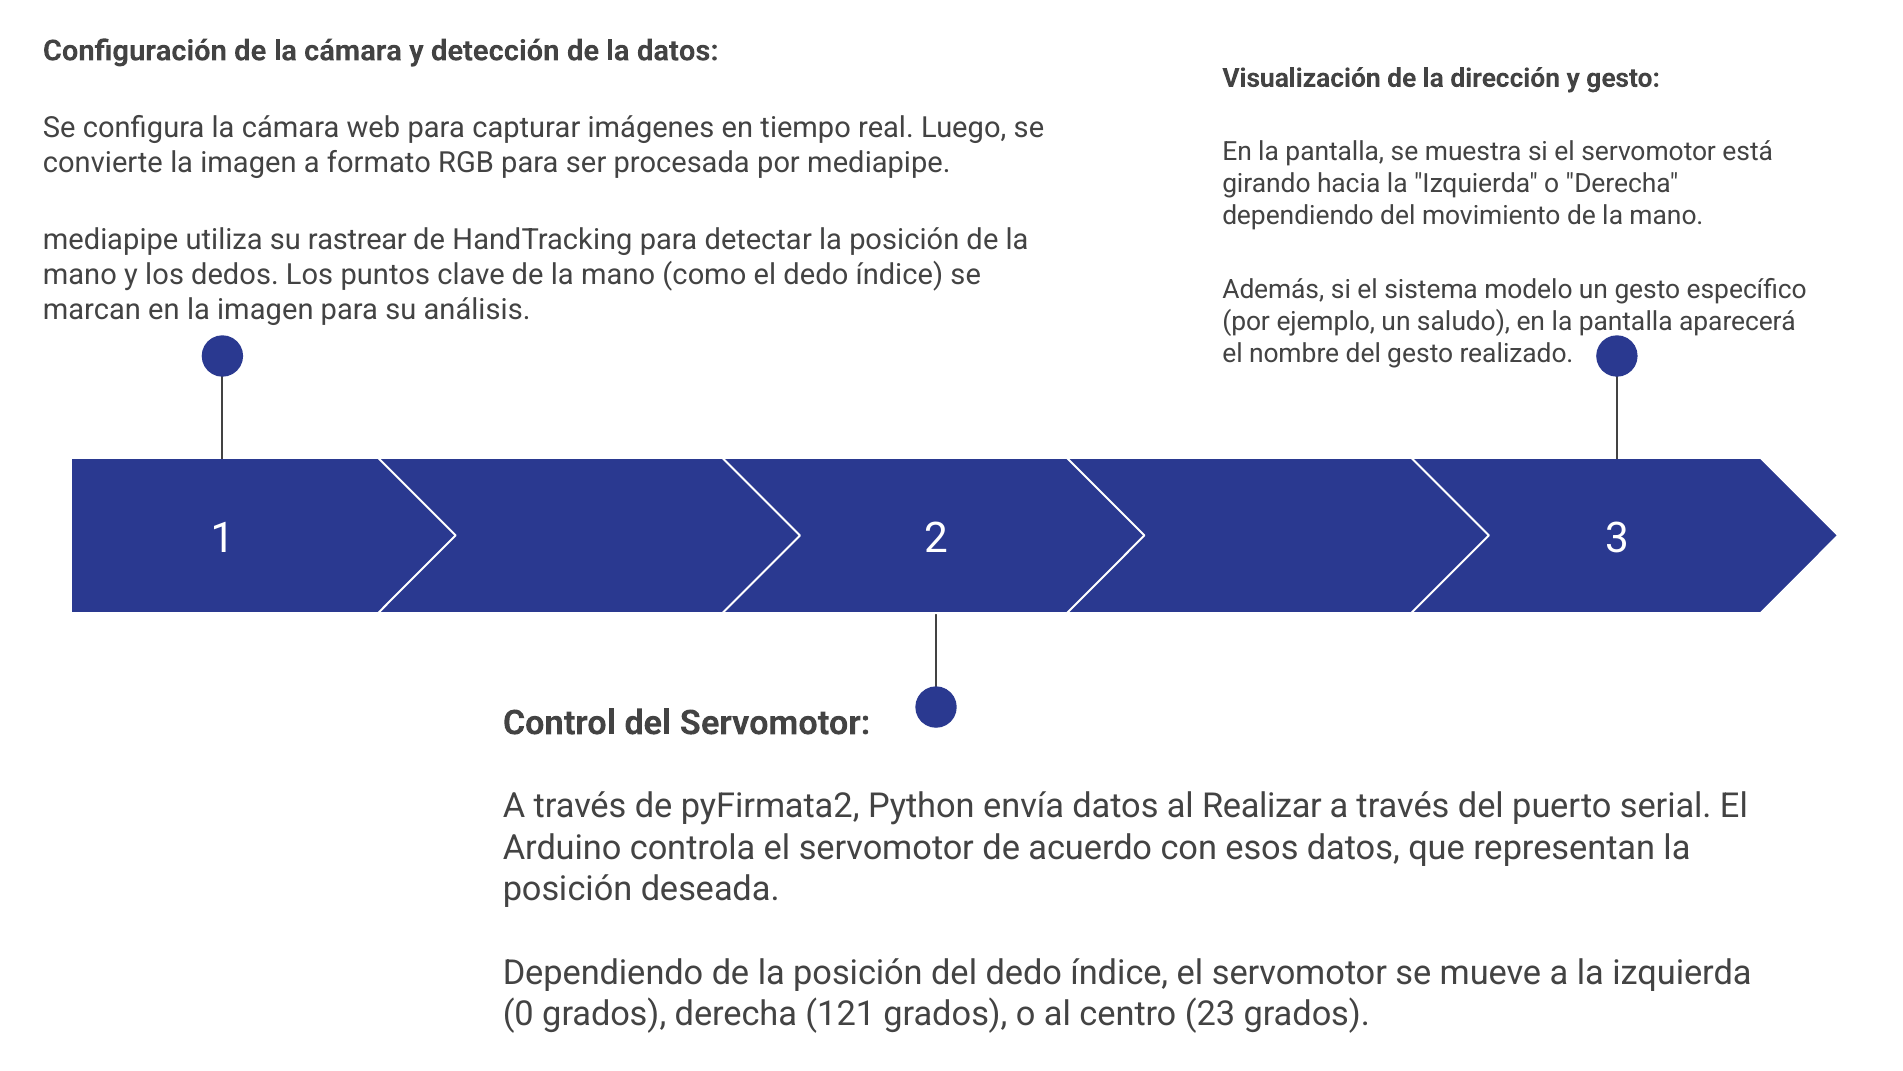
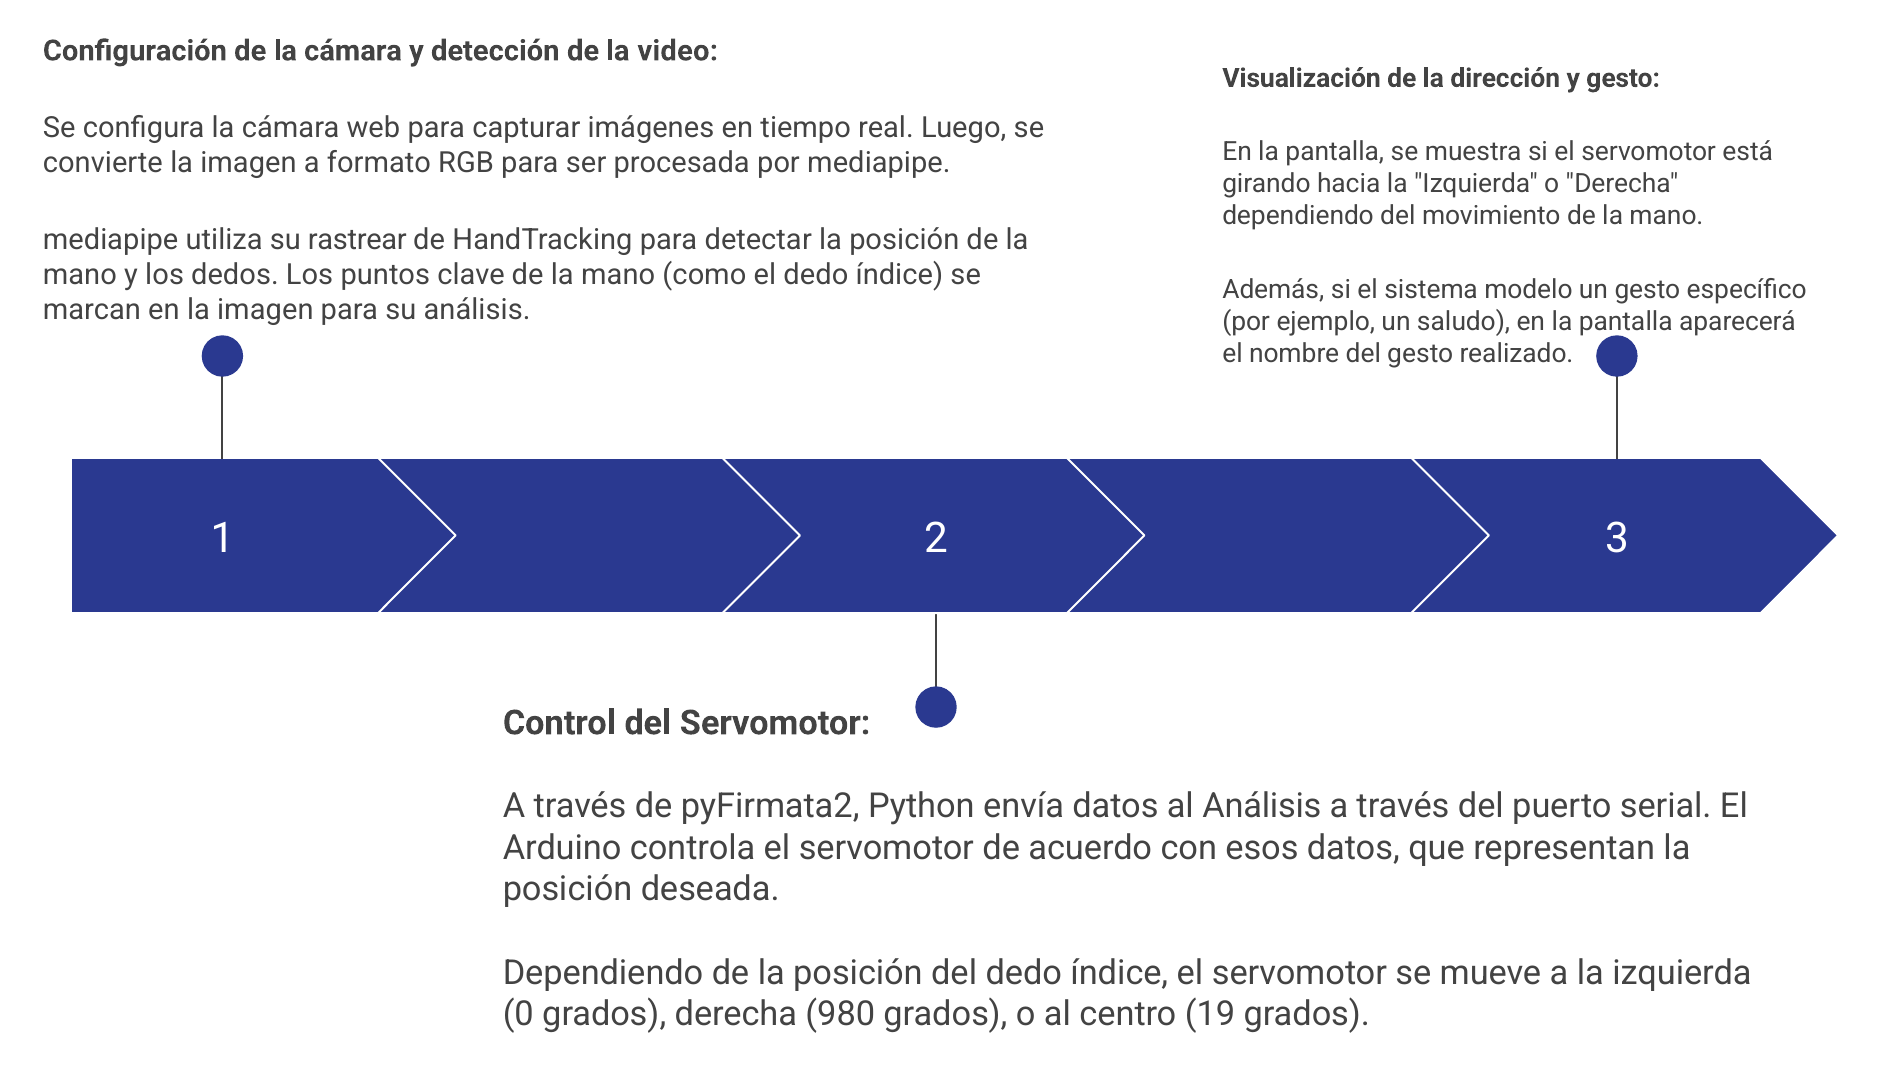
la datos: datos -> video (678, 51)
al Realizar: Realizar -> Análisis (1262, 806)
121: 121 -> 980 (840, 1013)
23: 23 -> 19 (1210, 1013)
